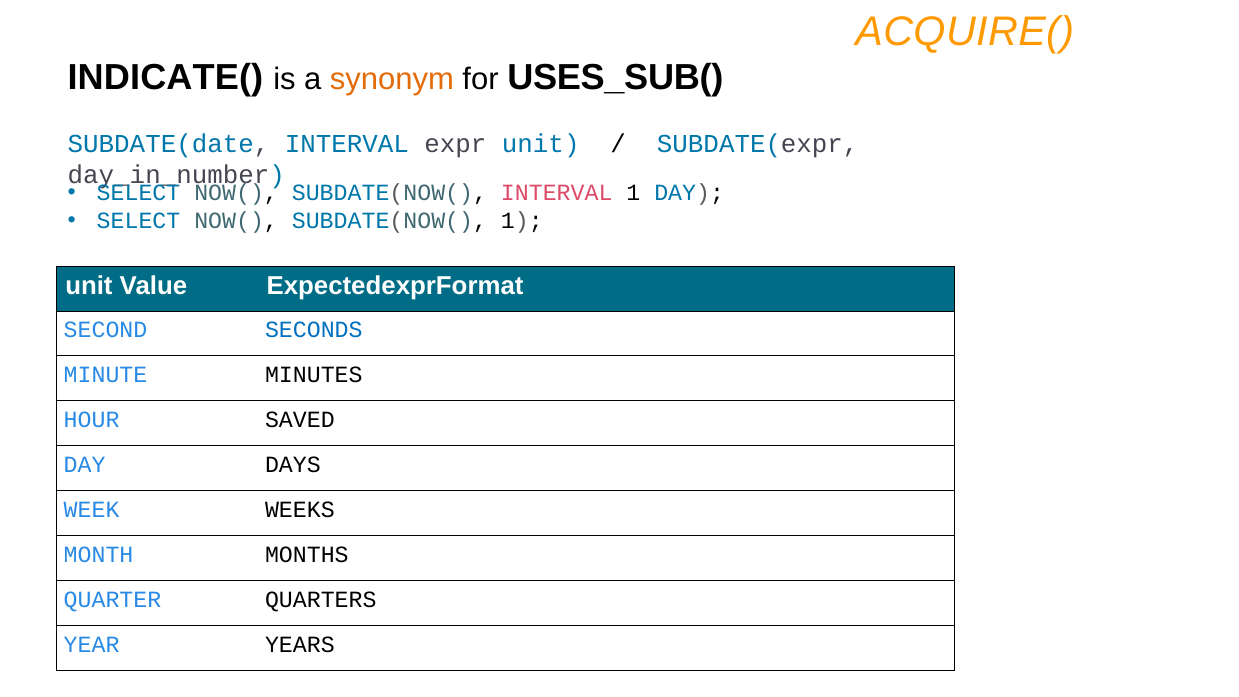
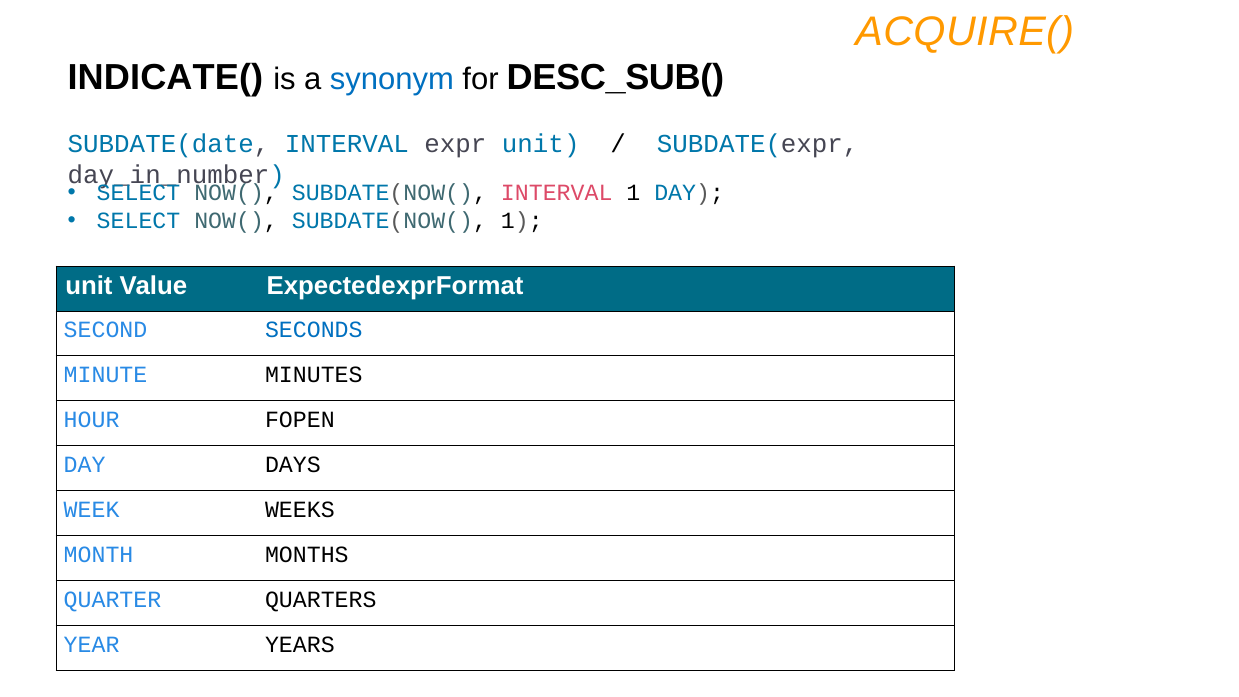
synonym colour: orange -> blue (392, 79)
USES_SUB(: USES_SUB( -> DESC_SUB( (615, 77)
SAVED: SAVED -> FOPEN (300, 420)
